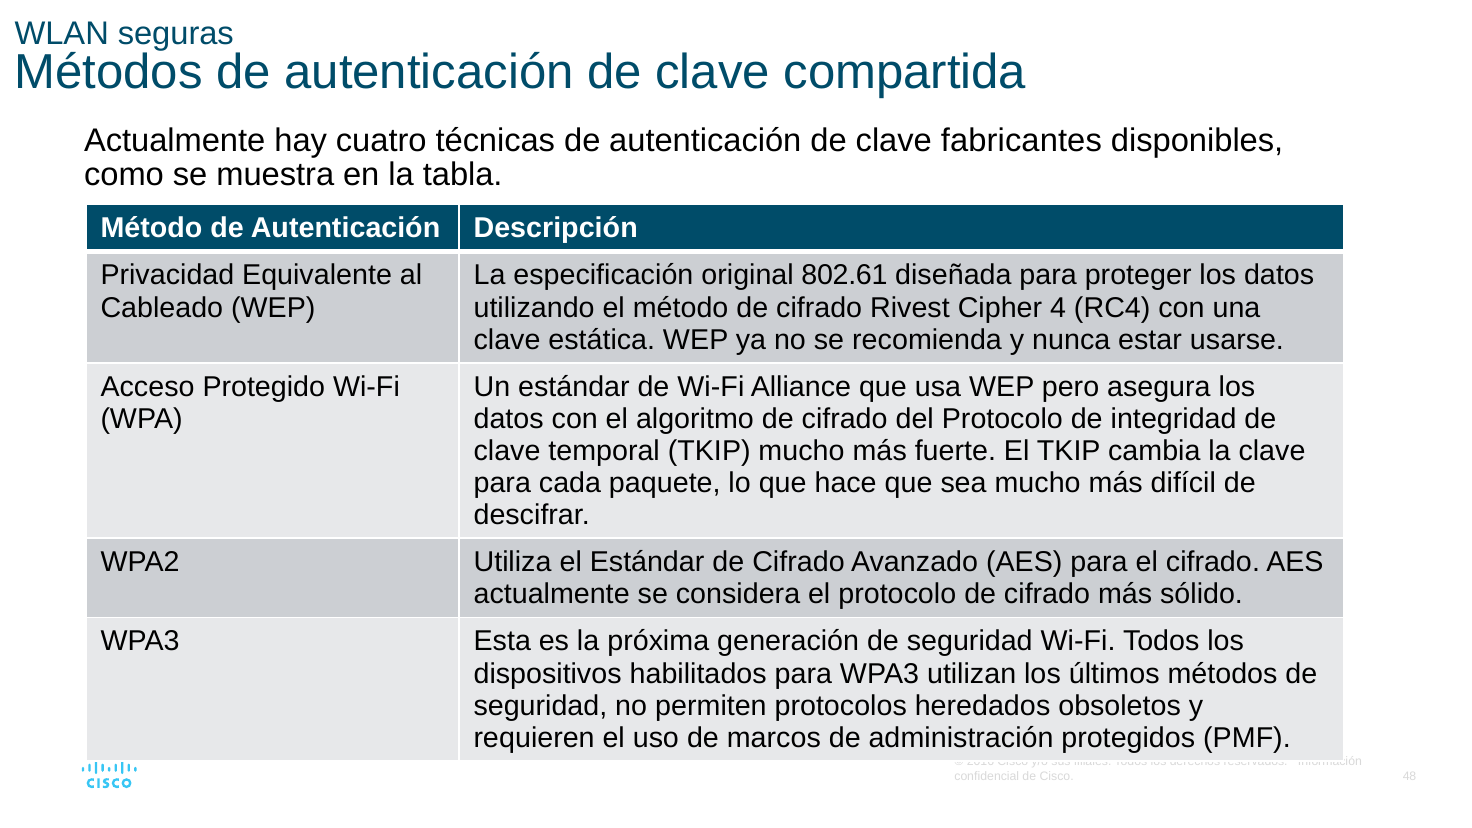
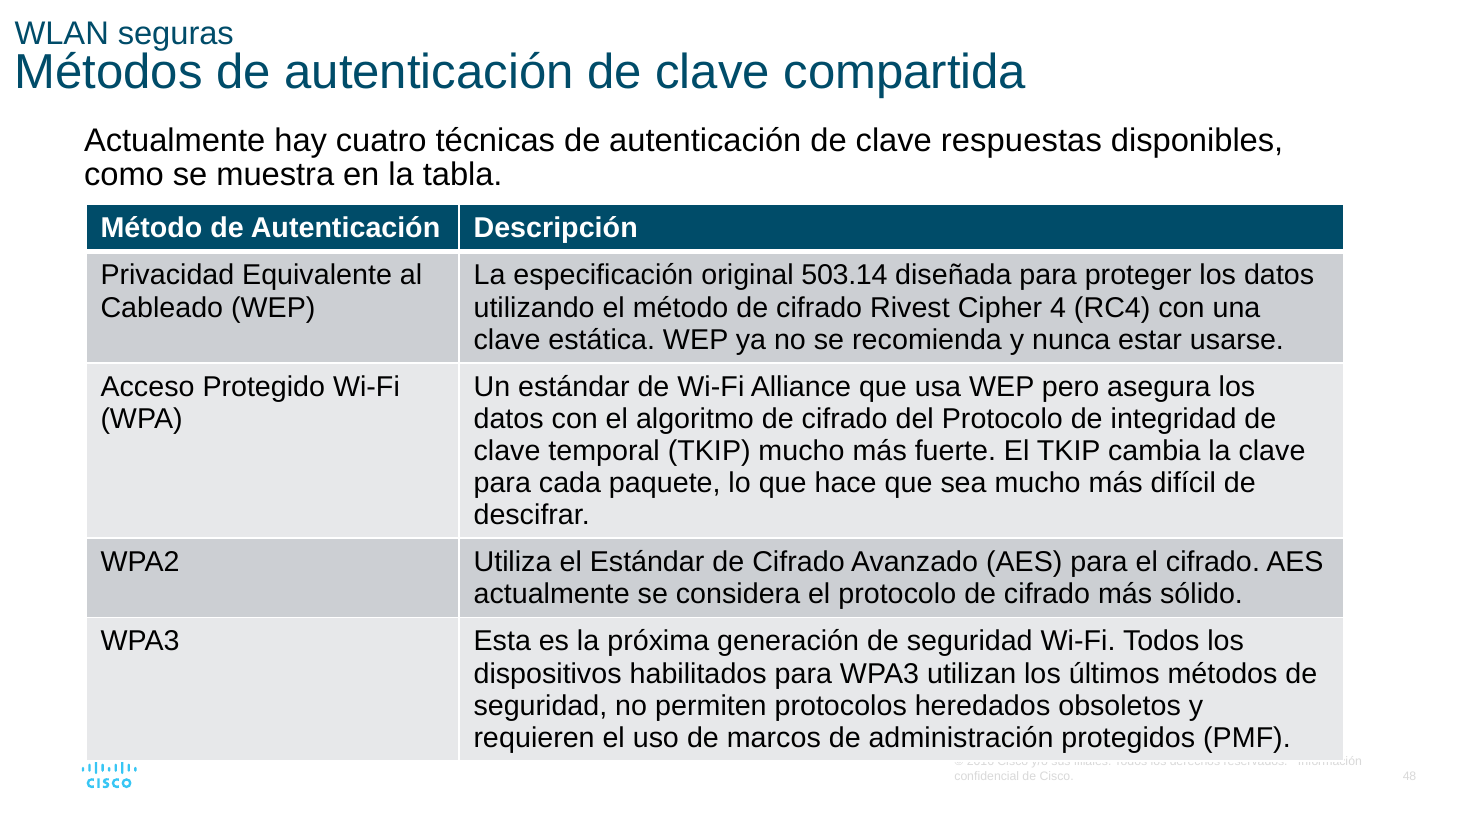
fabricantes: fabricantes -> respuestas (1021, 141)
802.61: 802.61 -> 503.14 (845, 275)
